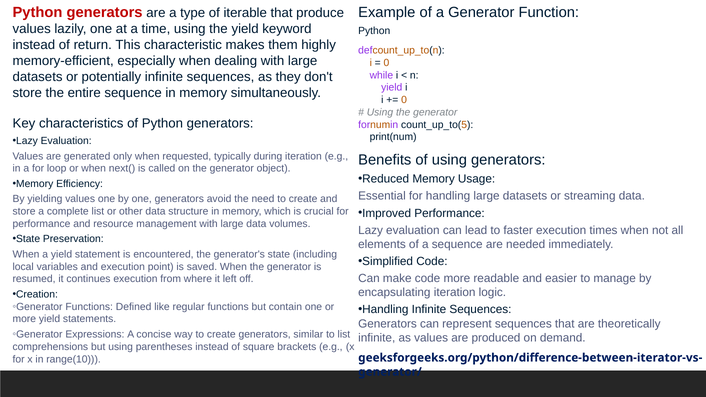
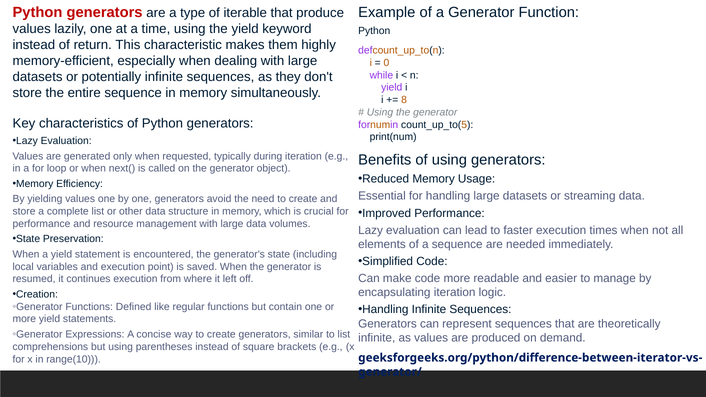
0: 0 -> 8 (404, 100)
